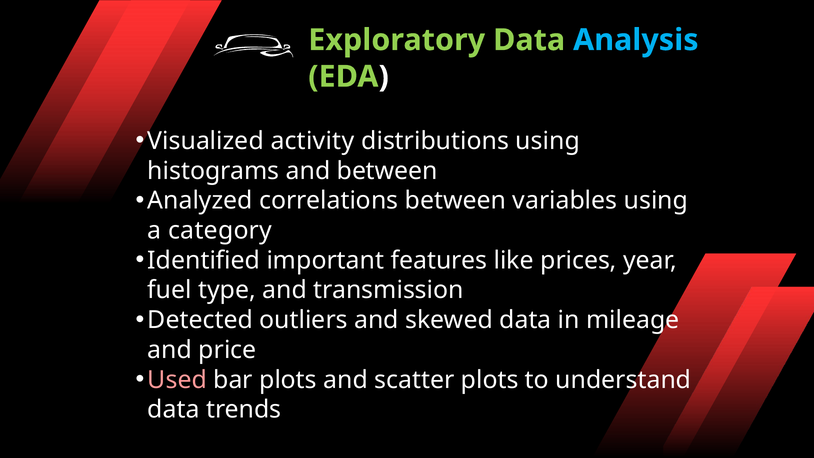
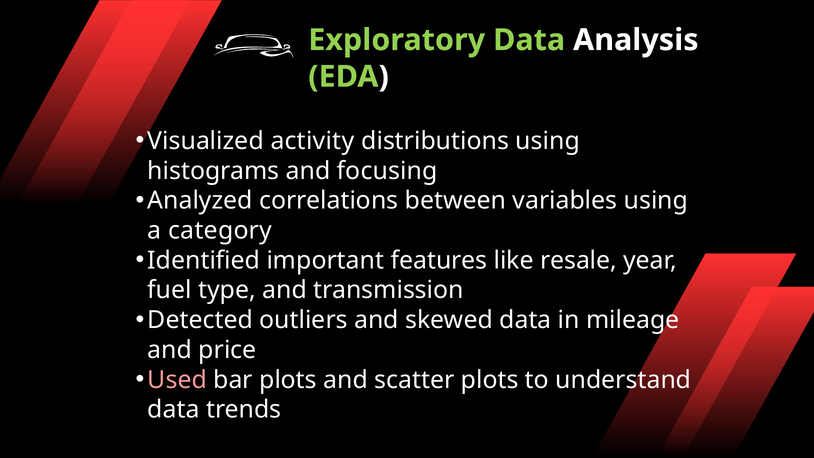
Analysis colour: light blue -> white (636, 40)
and between: between -> focusing (387, 171)
prices: prices -> resale (579, 260)
